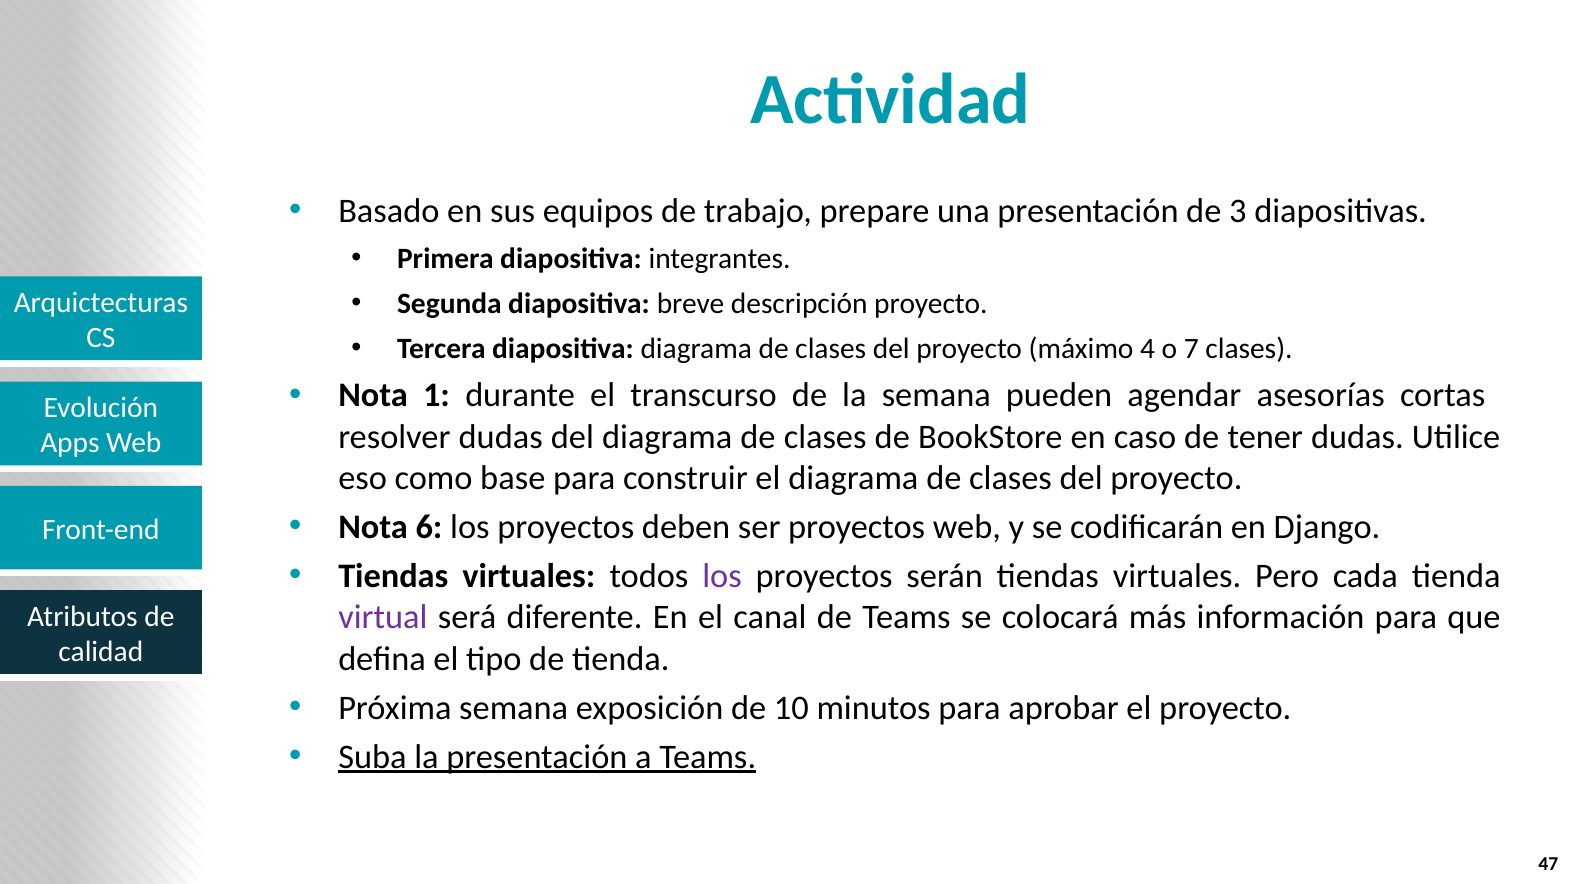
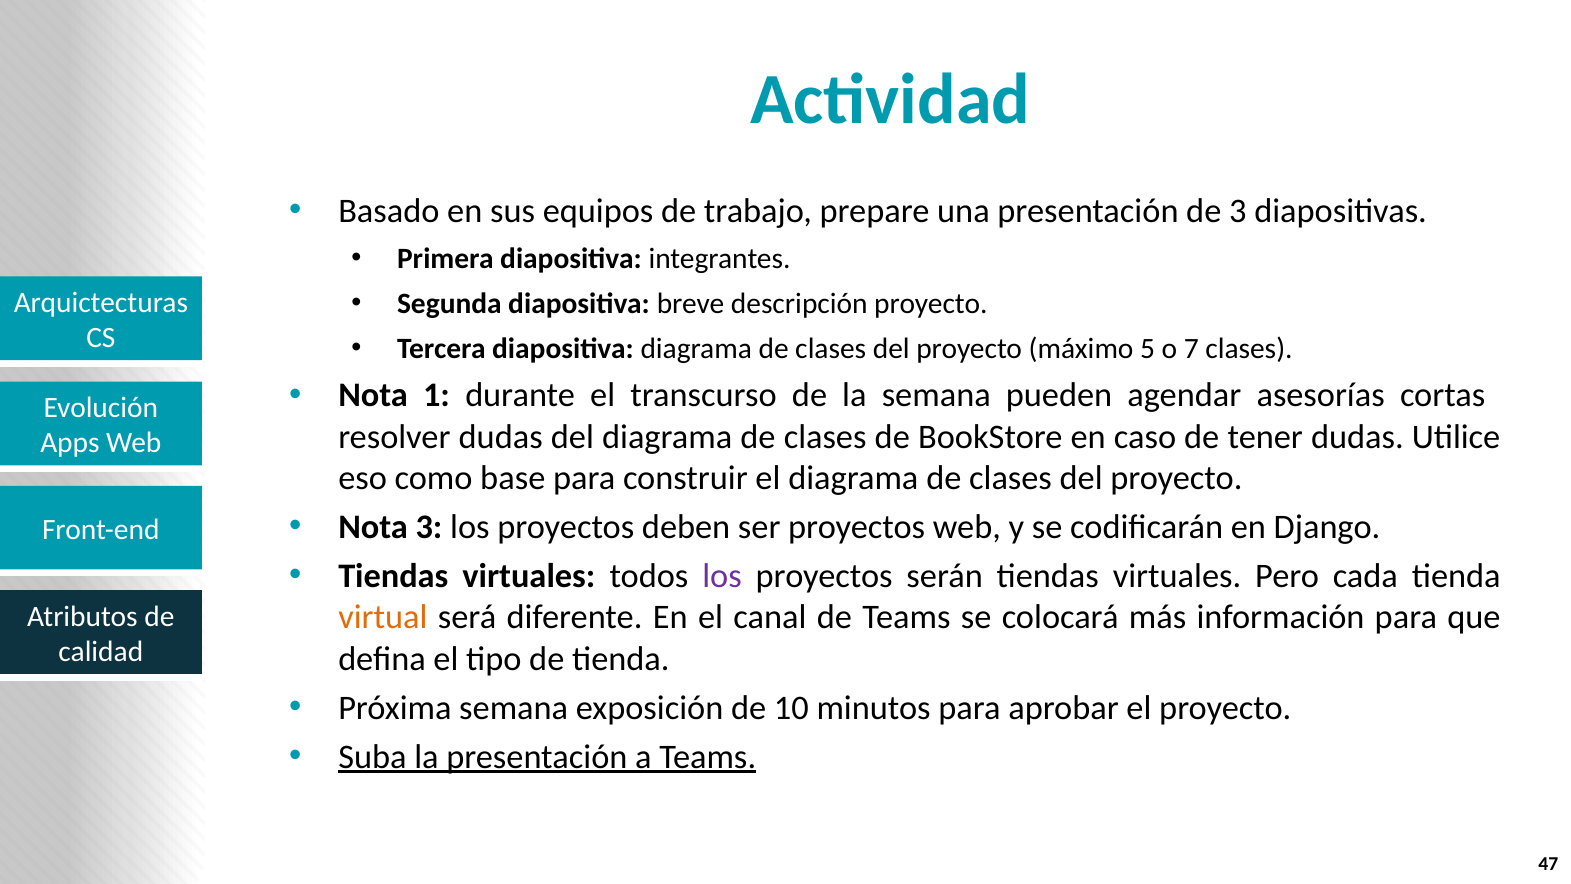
4: 4 -> 5 (1148, 349)
Nota 6: 6 -> 3 (429, 527)
virtual colour: purple -> orange (383, 617)
